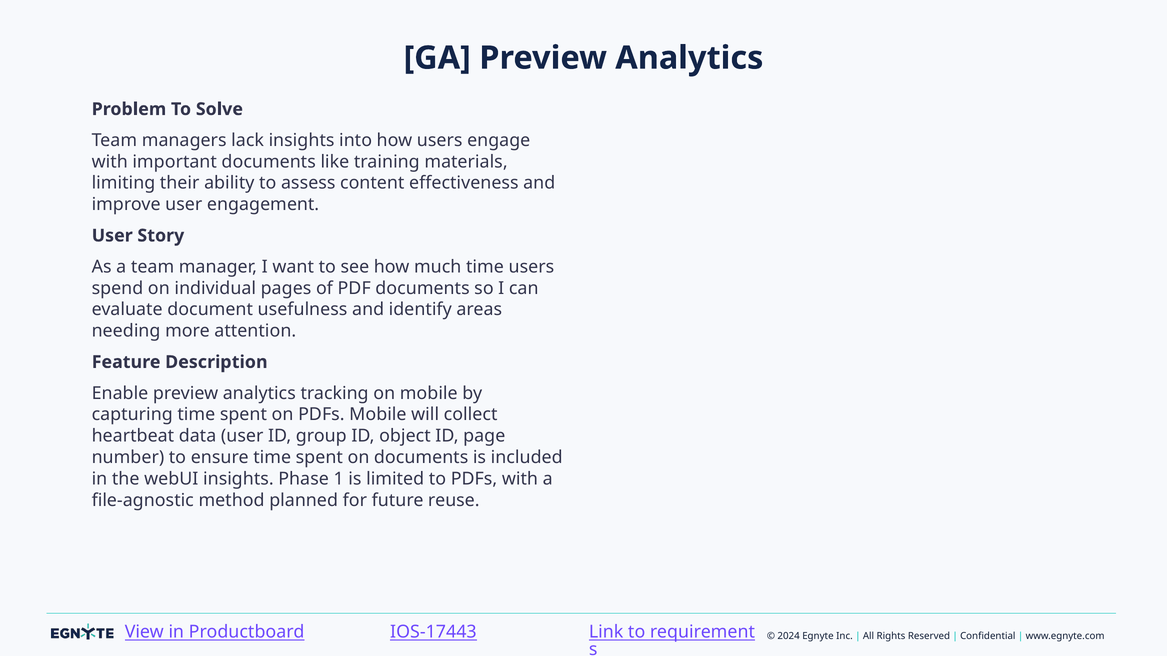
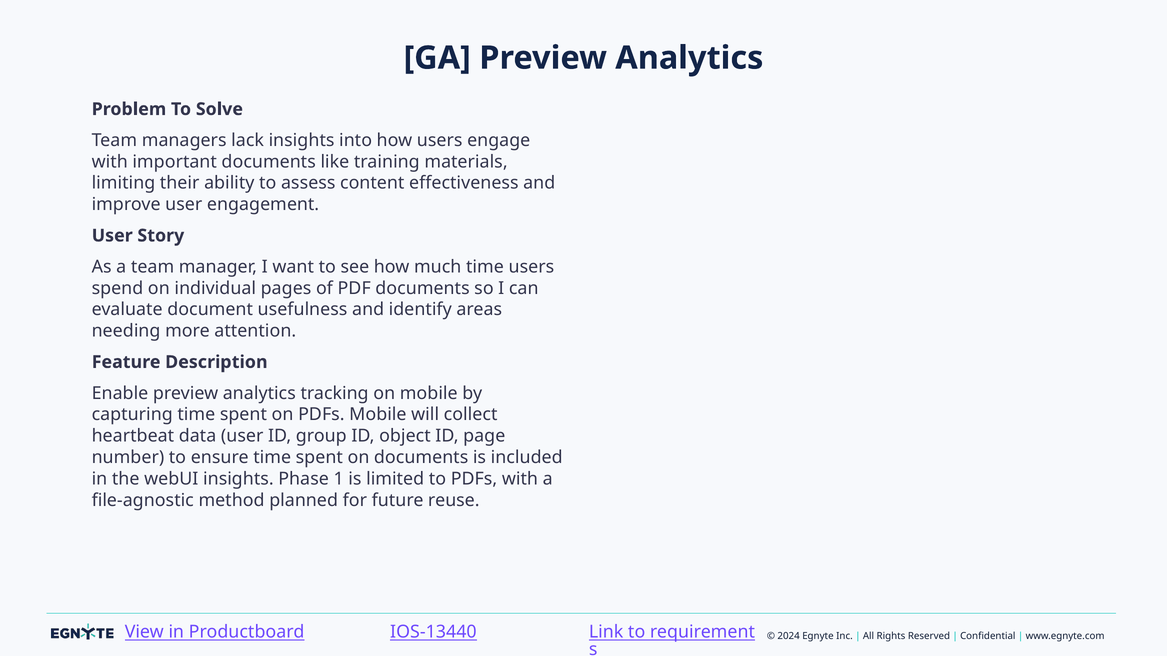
IOS-17443: IOS-17443 -> IOS-13440 (433, 632)
